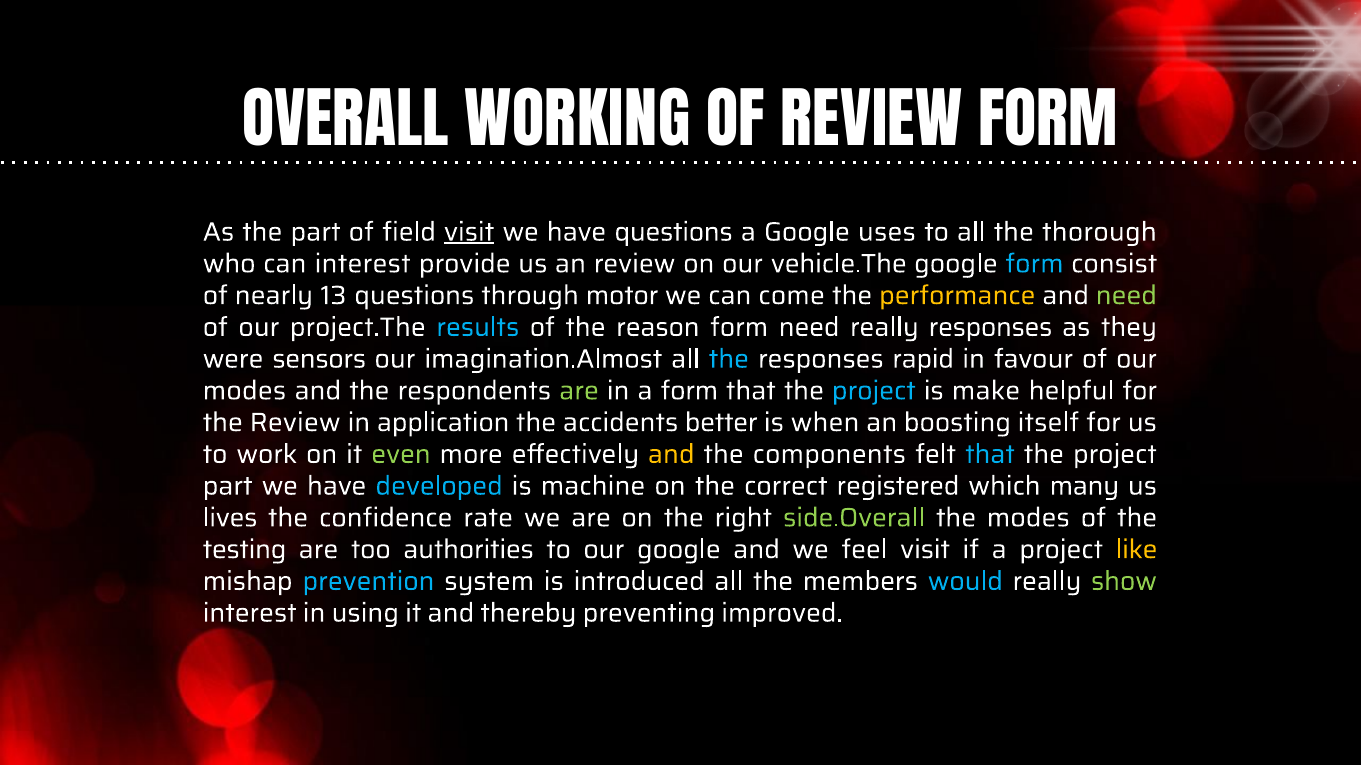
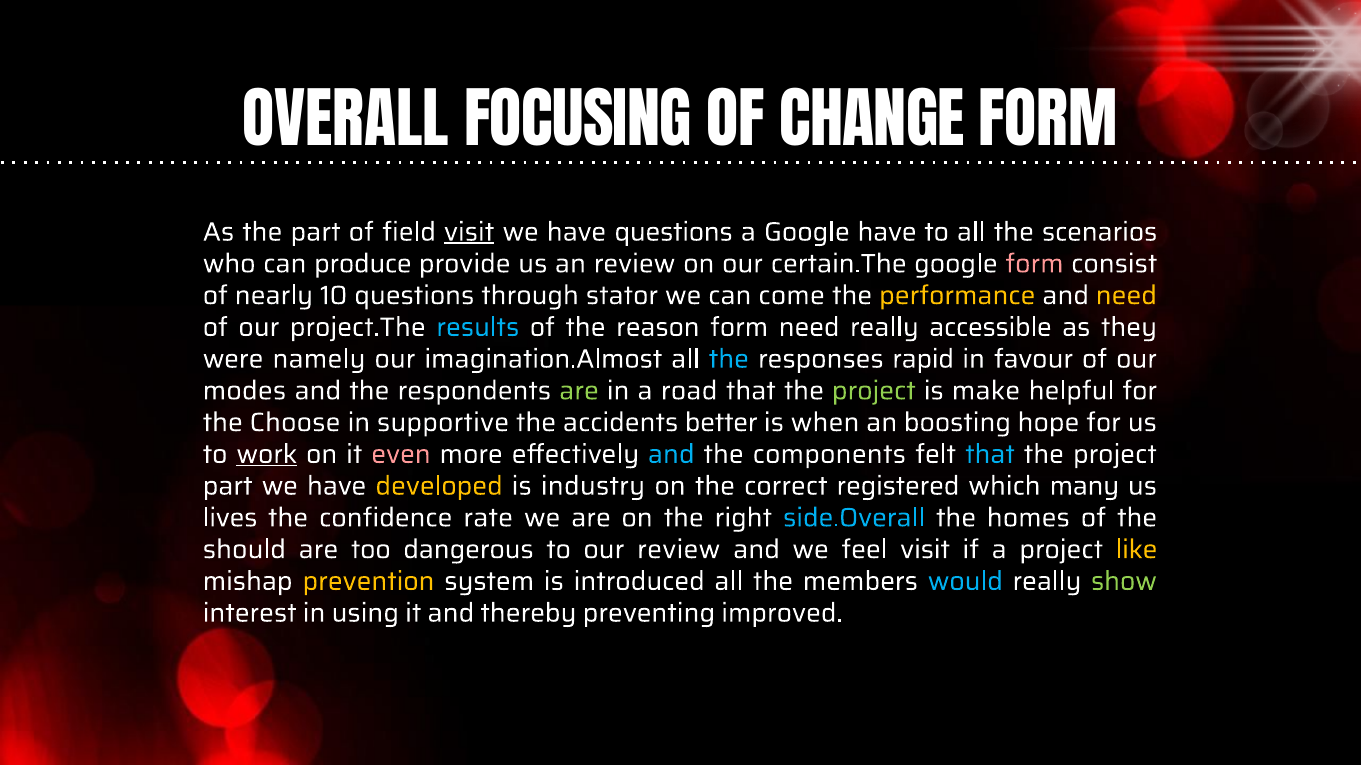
WORKING: WORKING -> FOCUSING (578, 124)
OF REVIEW: REVIEW -> CHANGE (872, 124)
Google uses: uses -> have (887, 232)
thorough: thorough -> scenarios (1100, 232)
can interest: interest -> produce (363, 264)
vehicle.The: vehicle.The -> certain.The (839, 264)
form colour: light blue -> pink (1034, 264)
13: 13 -> 10 (334, 296)
motor: motor -> stator (622, 296)
need colour: light green -> yellow (1126, 296)
really responses: responses -> accessible (990, 327)
sensors: sensors -> namely (319, 359)
a form: form -> road (689, 391)
project colour: light blue -> light green (874, 391)
the Review: Review -> Choose (295, 423)
application: application -> supportive (443, 423)
itself: itself -> hope (1048, 423)
work underline: none -> present (267, 454)
even colour: light green -> pink (401, 454)
and colour: yellow -> light blue (671, 454)
developed colour: light blue -> yellow (439, 486)
machine: machine -> industry (593, 486)
side.Overall colour: light green -> light blue (854, 518)
the modes: modes -> homes (1028, 518)
testing: testing -> should (244, 550)
authorities: authorities -> dangerous (468, 550)
our google: google -> review (679, 550)
prevention colour: light blue -> yellow (368, 582)
